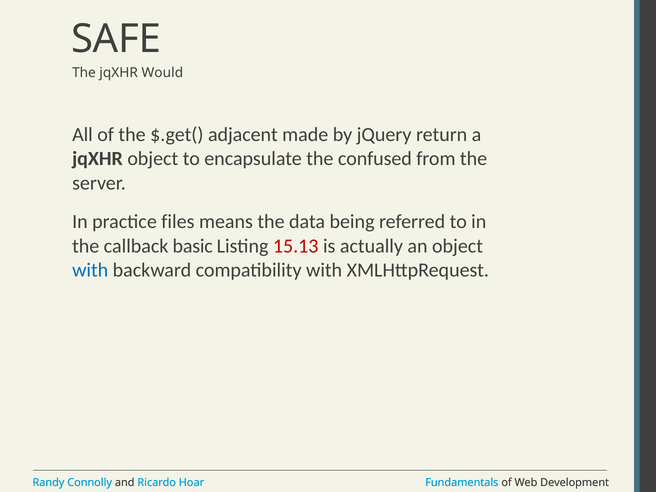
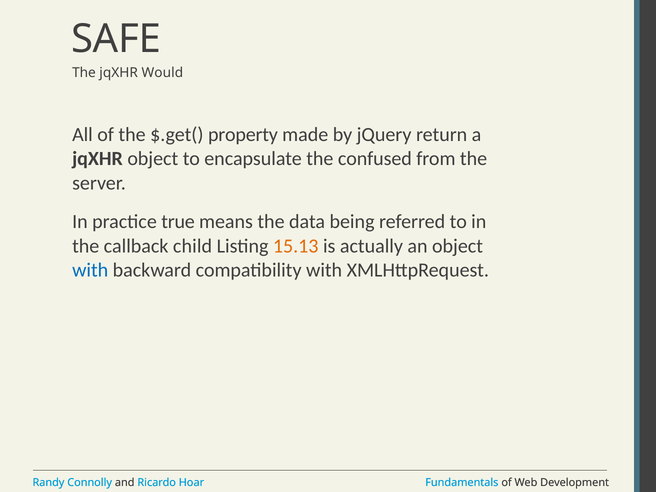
adjacent: adjacent -> property (243, 135)
files: files -> true (178, 222)
basic: basic -> child (193, 246)
15.13 colour: red -> orange (296, 246)
